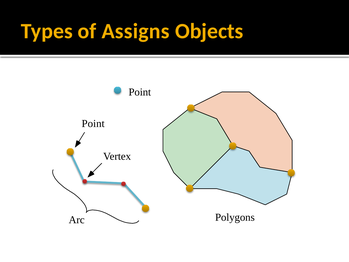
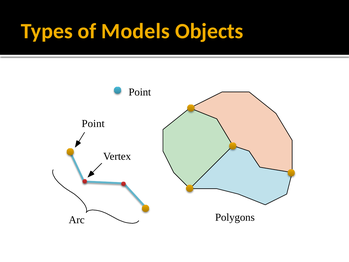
Assigns: Assigns -> Models (136, 31)
